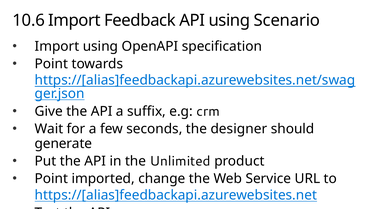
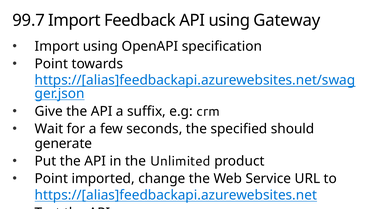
10.6: 10.6 -> 99.7 (29, 20)
Scenario: Scenario -> Gateway (287, 20)
designer: designer -> specified (239, 129)
